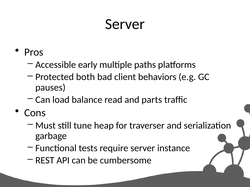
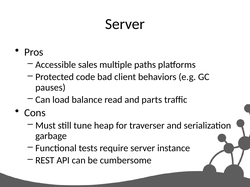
early: early -> sales (88, 65)
both: both -> code (86, 77)
